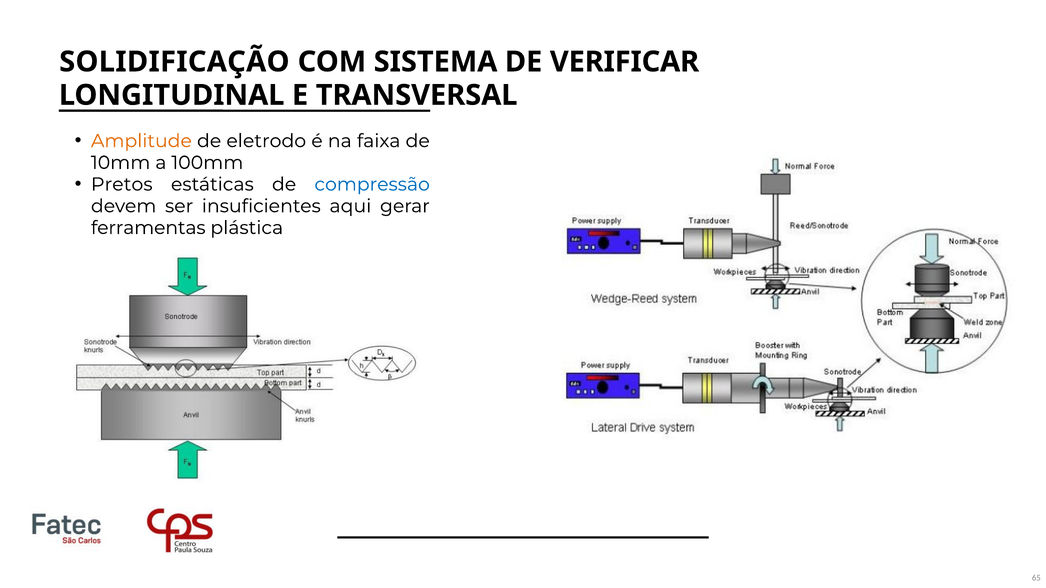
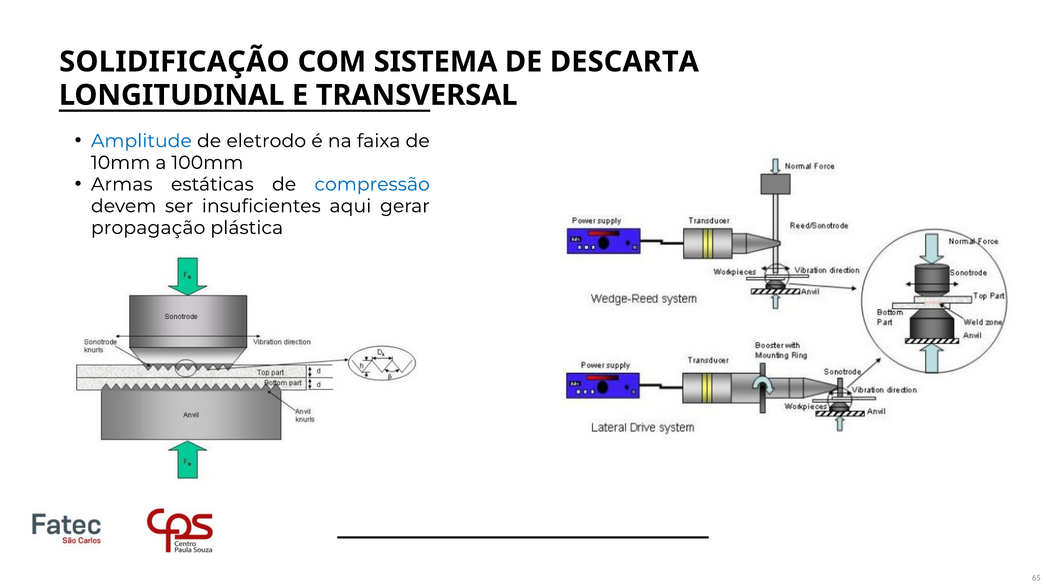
VERIFICAR: VERIFICAR -> DESCARTA (624, 62)
Amplitude colour: orange -> blue (141, 141)
Pretos: Pretos -> Armas (122, 184)
ferramentas: ferramentas -> propagação (148, 228)
